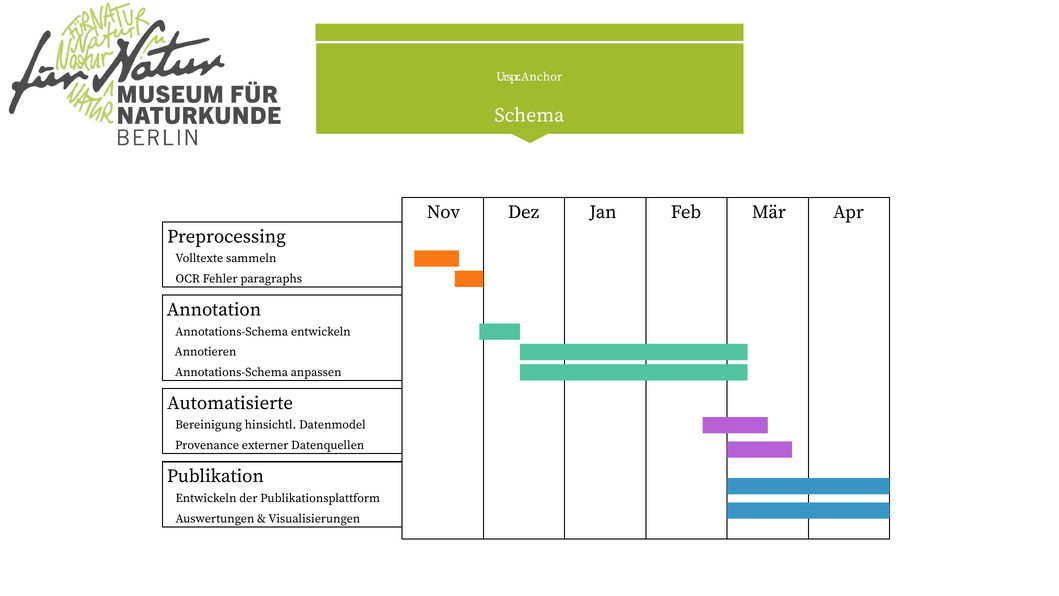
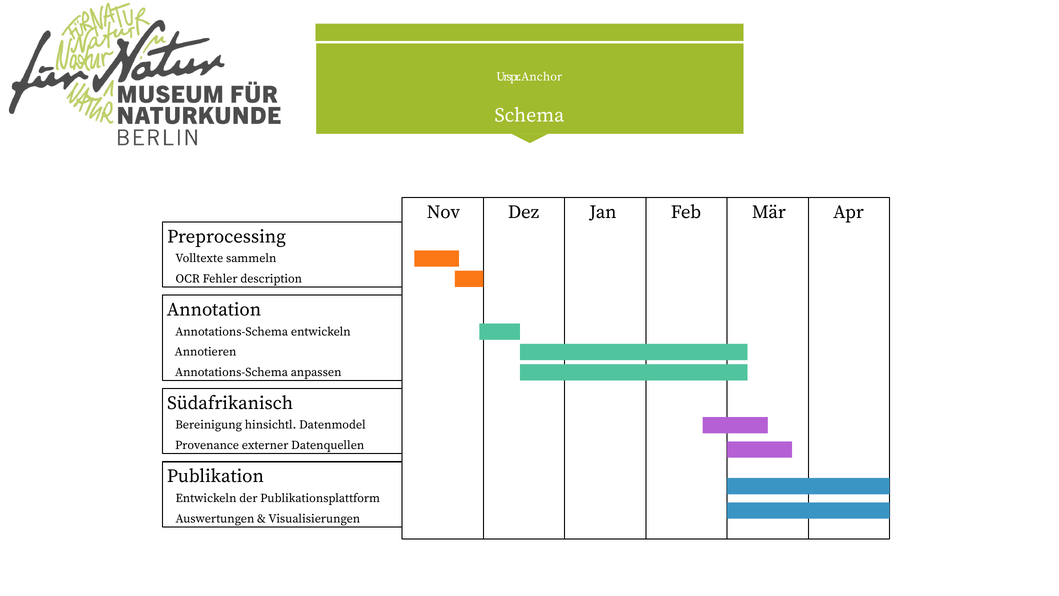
paragraphs: paragraphs -> description (271, 279)
Automatisierte: Automatisierte -> Südafrikanisch (230, 403)
